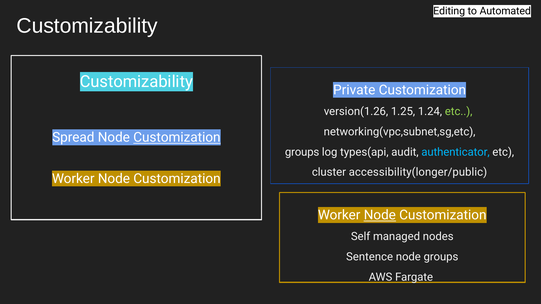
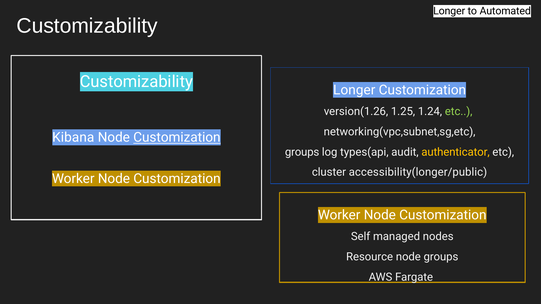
Editing: Editing -> Longer (449, 11)
Private: Private -> Longer (354, 90)
Spread: Spread -> Kibana (73, 138)
authenticator colour: light blue -> yellow (456, 152)
Node underline: present -> none (380, 215)
Sentence: Sentence -> Resource (370, 257)
